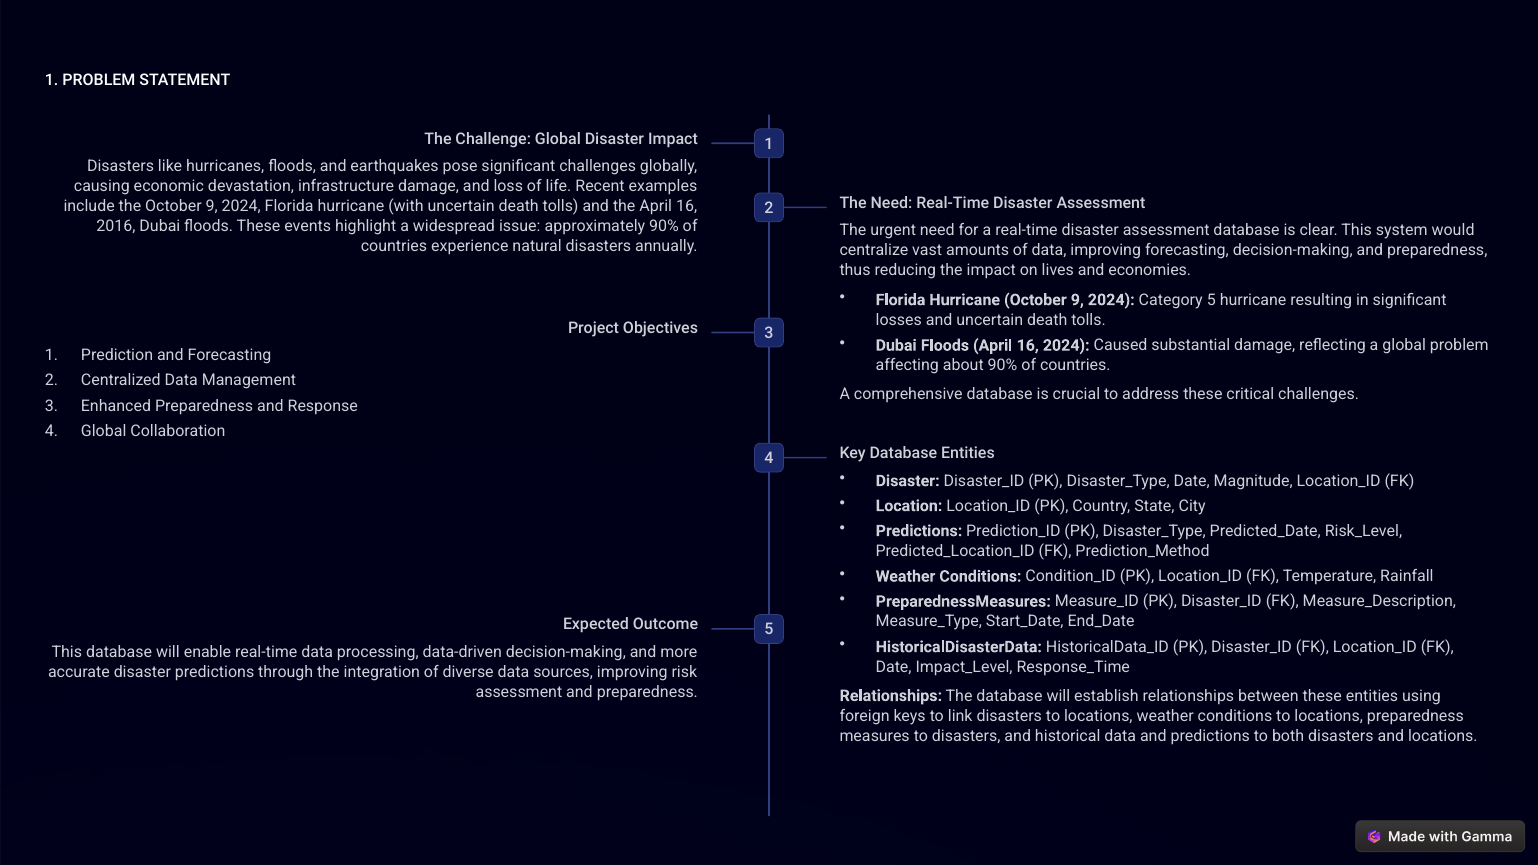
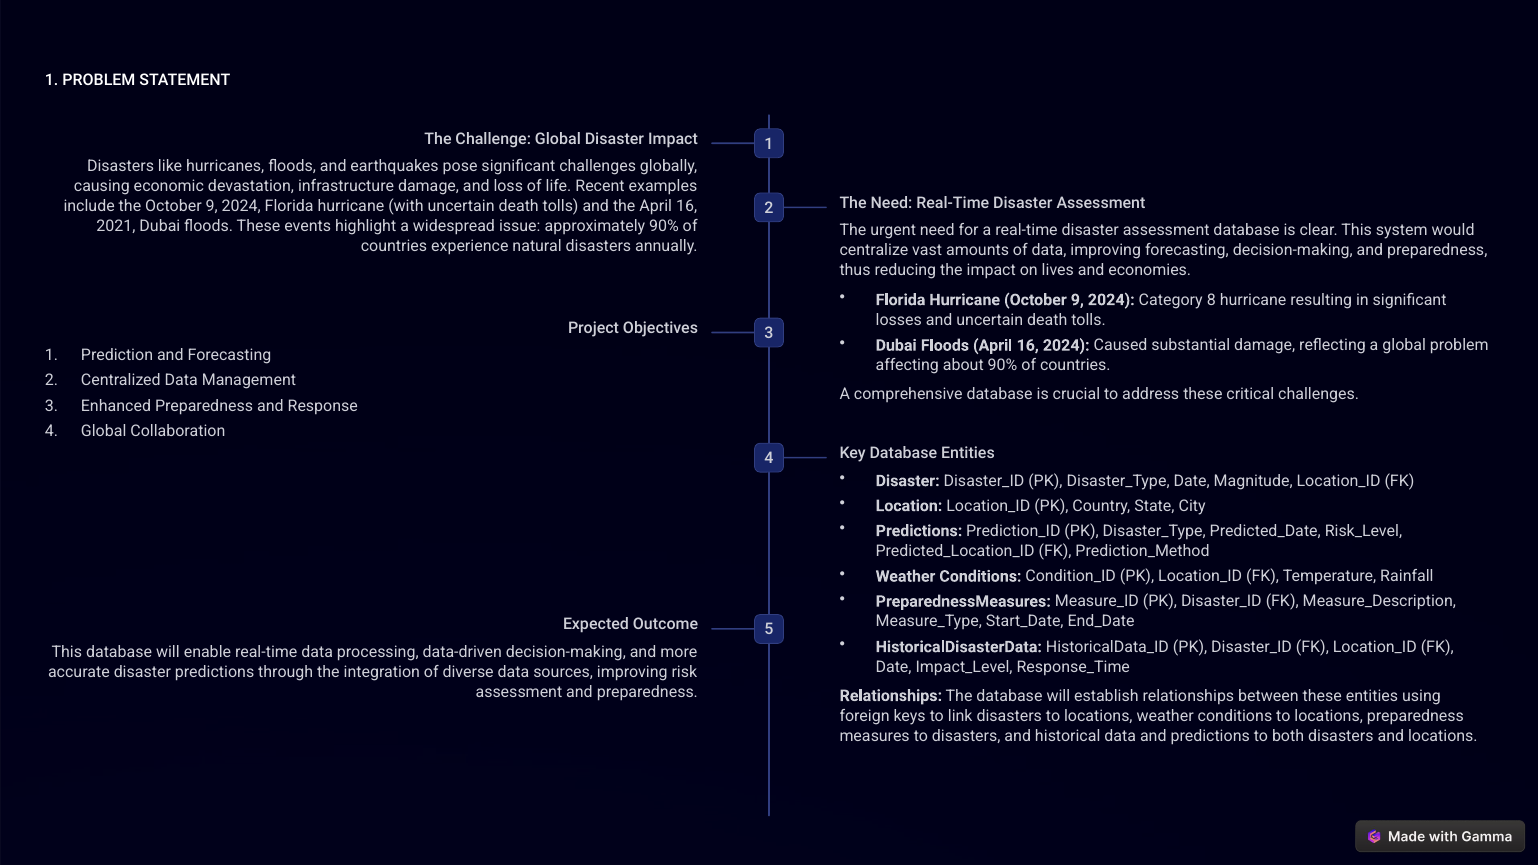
2016: 2016 -> 2021 (116, 227)
Category 5: 5 -> 8 (1211, 300)
